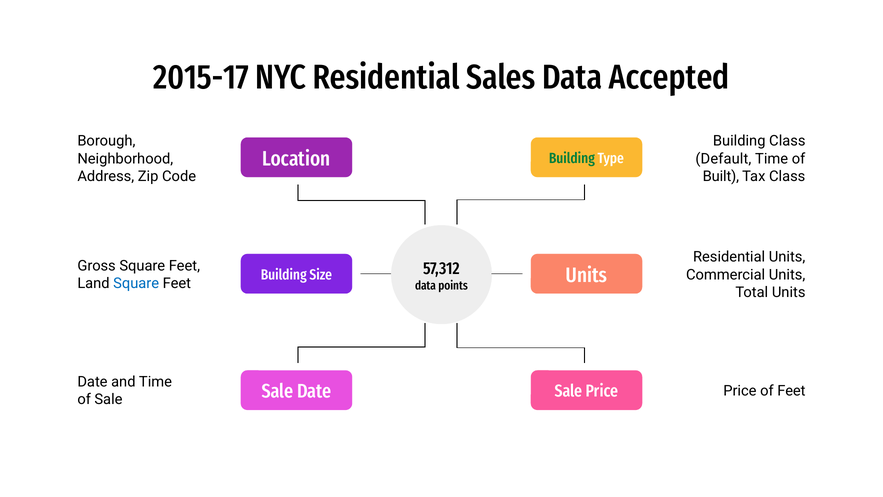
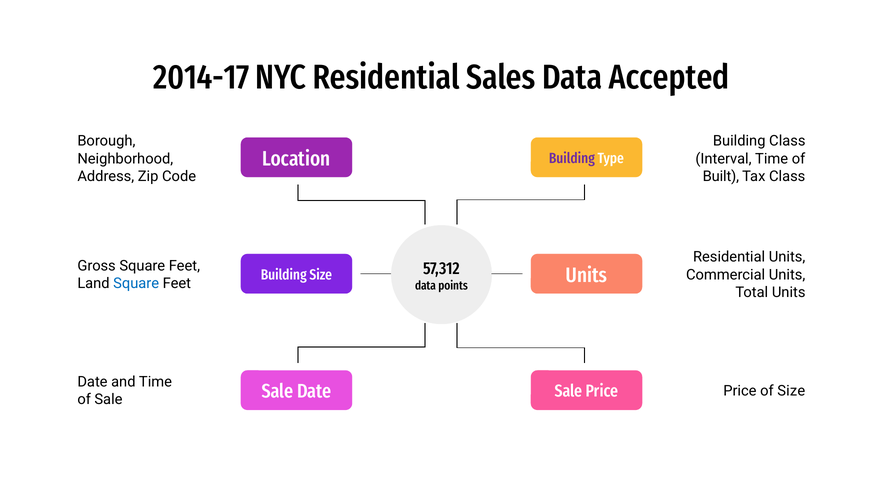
2015-17: 2015-17 -> 2014-17 (201, 77)
Building colour: green -> purple (572, 158)
Default: Default -> Interval (723, 159)
of Feet: Feet -> Size (791, 390)
